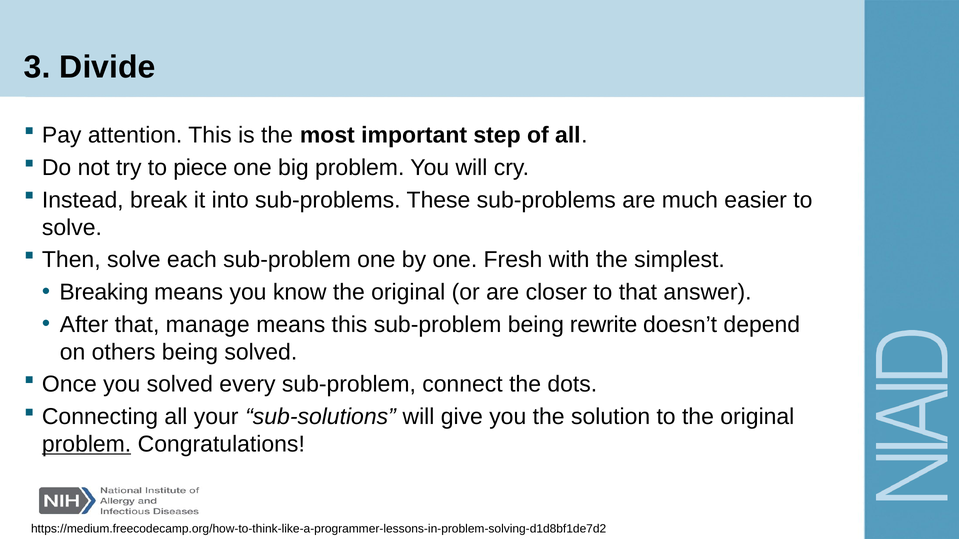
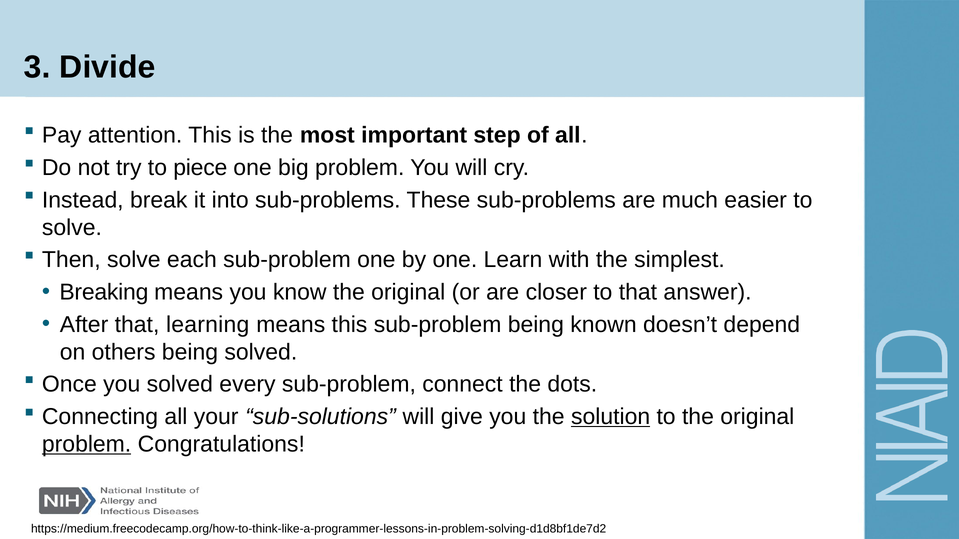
Fresh: Fresh -> Learn (513, 260)
manage: manage -> learning (208, 325)
rewrite: rewrite -> known (603, 325)
solution underline: none -> present (611, 417)
